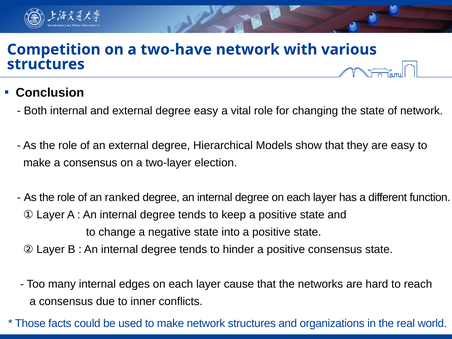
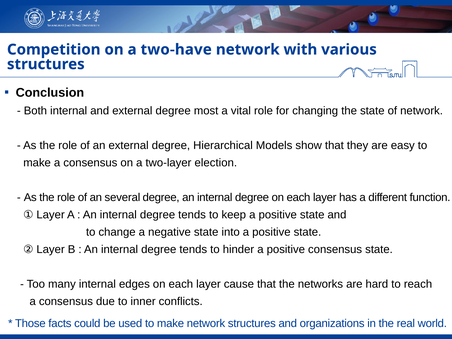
degree easy: easy -> most (206, 111)
ranked: ranked -> several (122, 197)
